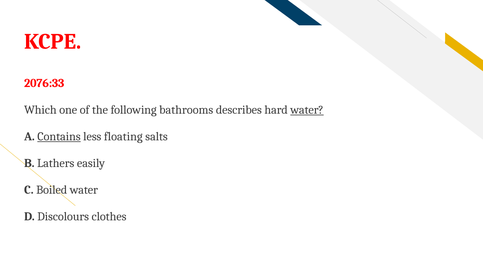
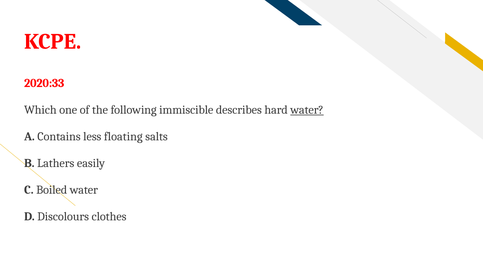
2076:33: 2076:33 -> 2020:33 (44, 83)
bathrooms: bathrooms -> immiscible (186, 110)
Contains underline: present -> none (59, 137)
